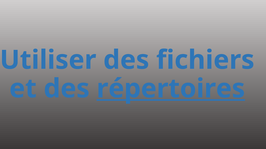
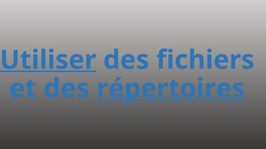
Utiliser underline: none -> present (48, 60)
